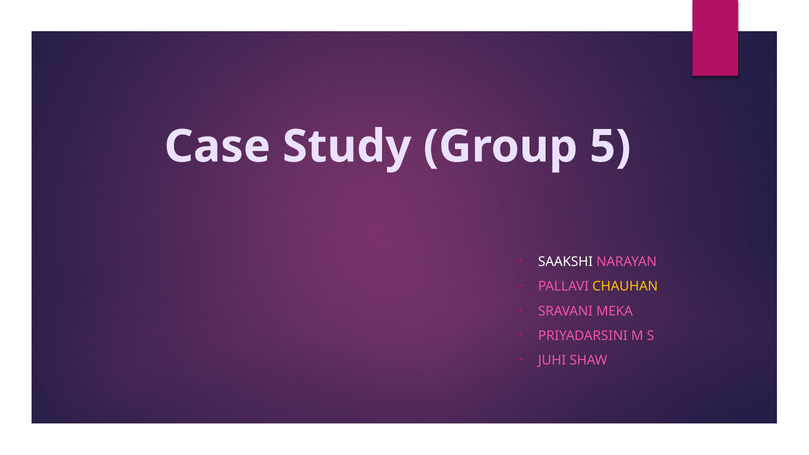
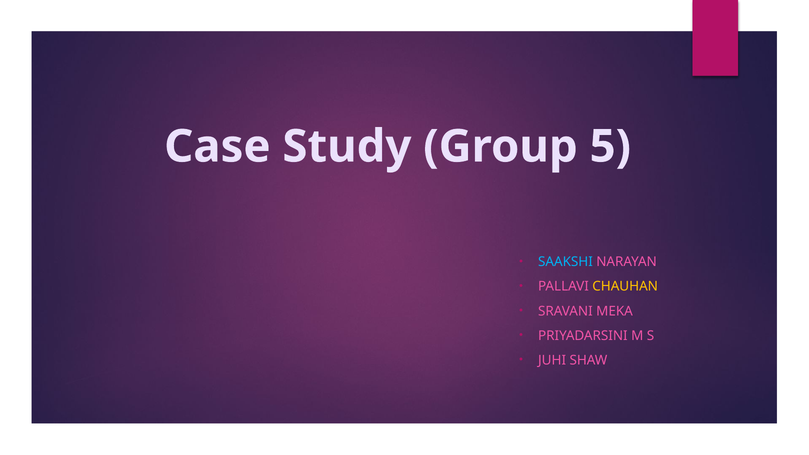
SAAKSHI colour: white -> light blue (565, 262)
